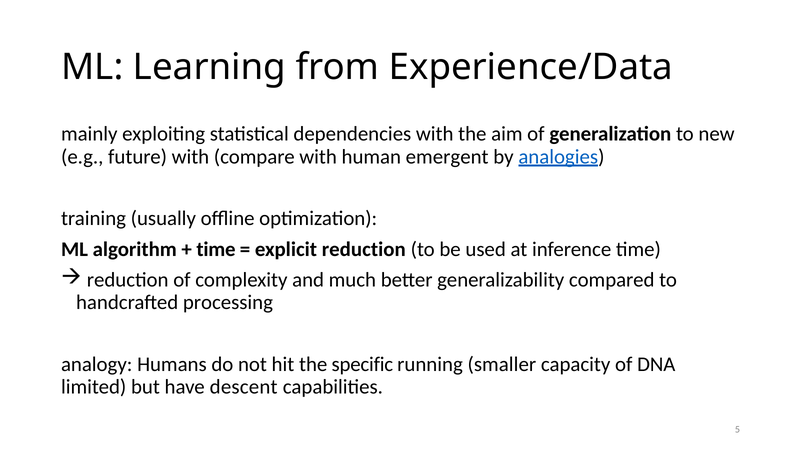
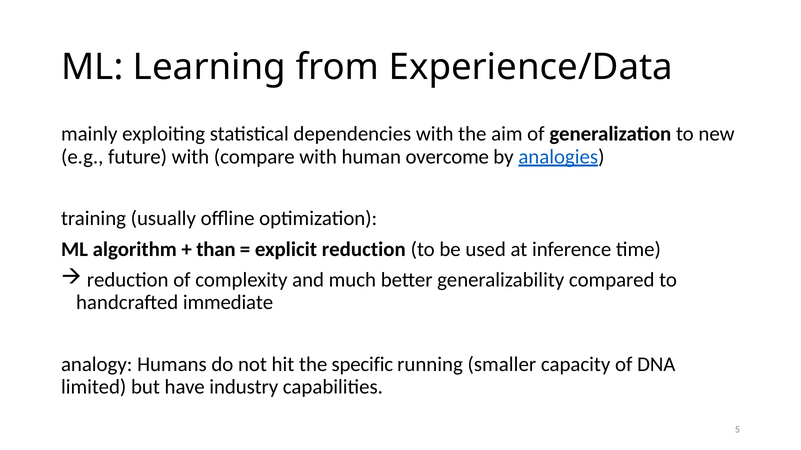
emergent: emergent -> overcome (447, 157)
time: time -> than (216, 250)
processing: processing -> immediate (228, 303)
descent: descent -> industry (244, 387)
